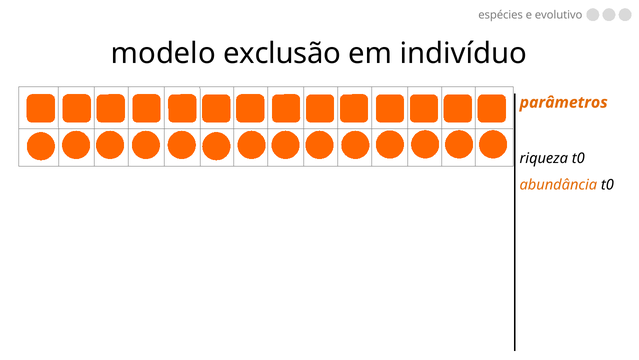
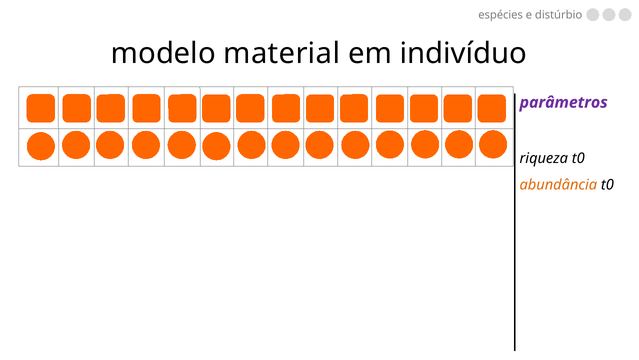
evolutivo: evolutivo -> distúrbio (559, 15)
exclusão: exclusão -> material (282, 54)
parâmetros colour: orange -> purple (564, 102)
